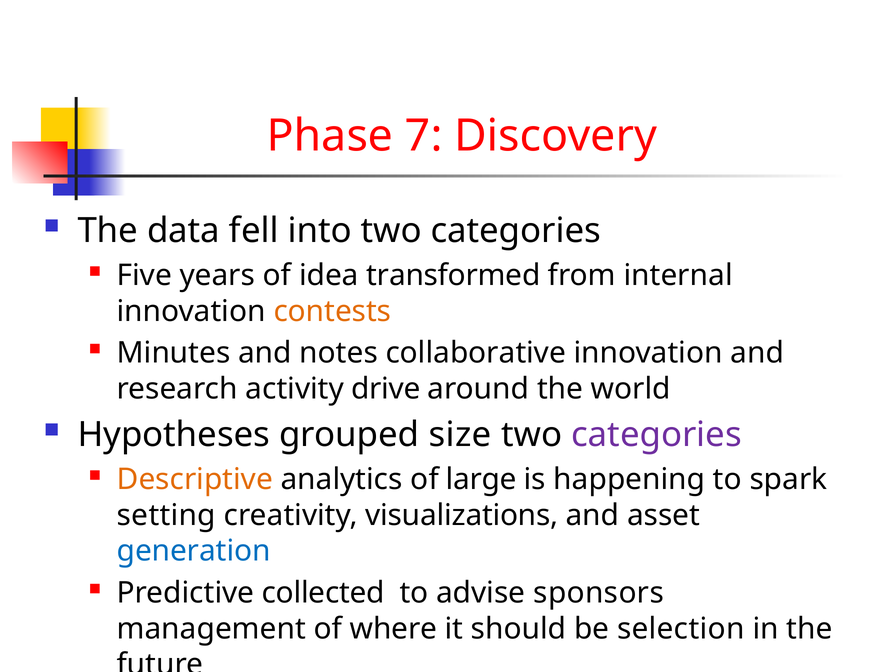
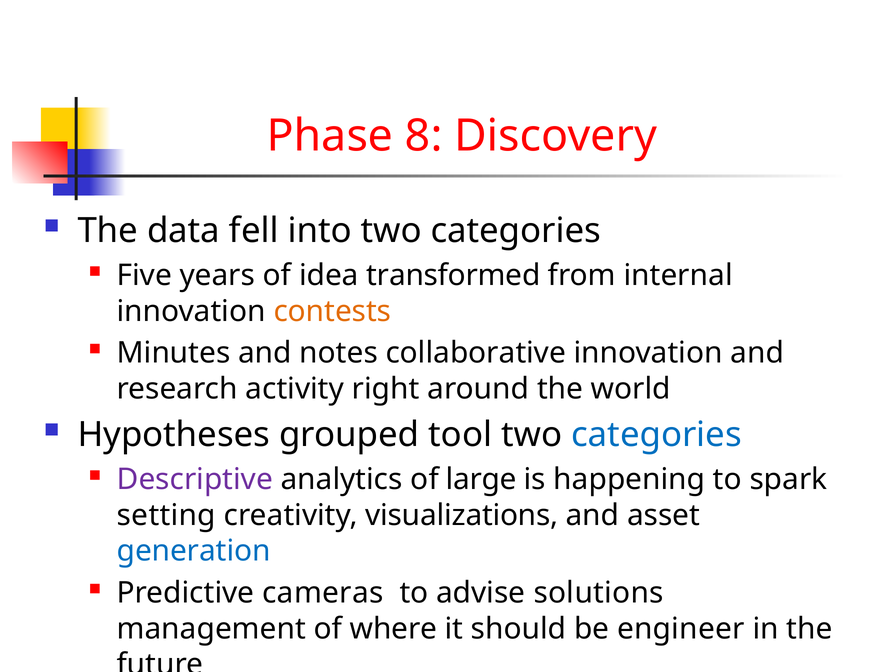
7: 7 -> 8 (424, 136)
drive: drive -> right (386, 389)
size: size -> tool (460, 435)
categories colour: purple -> blue (656, 435)
Descriptive colour: orange -> purple (195, 479)
collected: collected -> cameras (323, 593)
sponsors: sponsors -> solutions (599, 593)
selection: selection -> engineer (681, 629)
